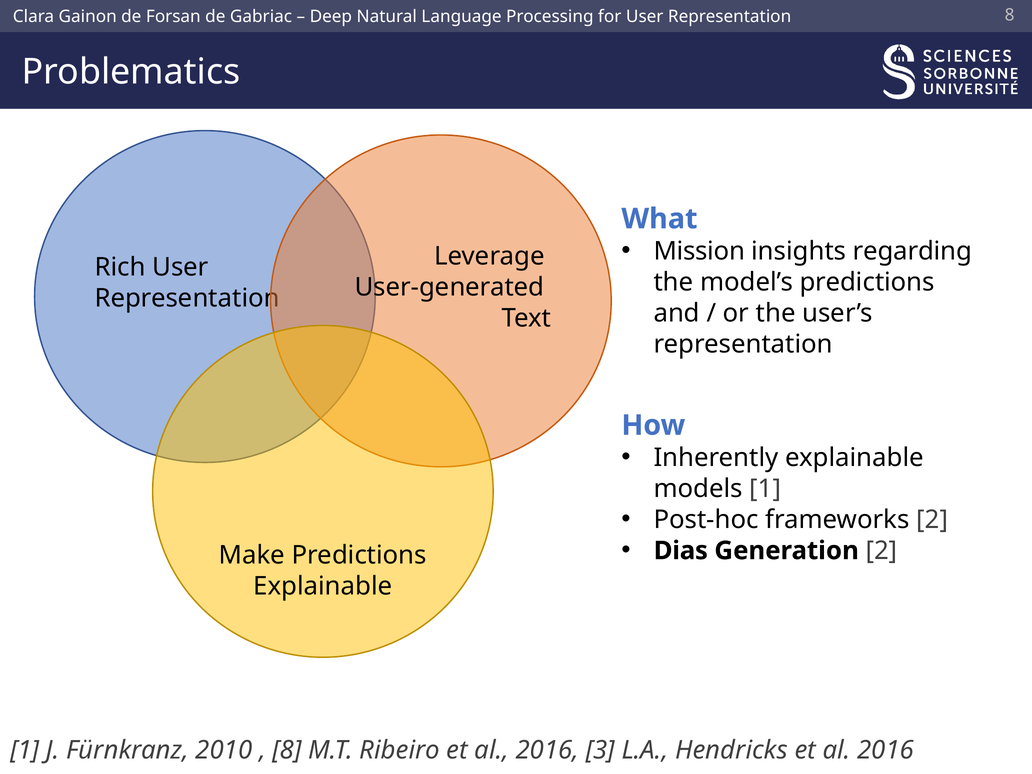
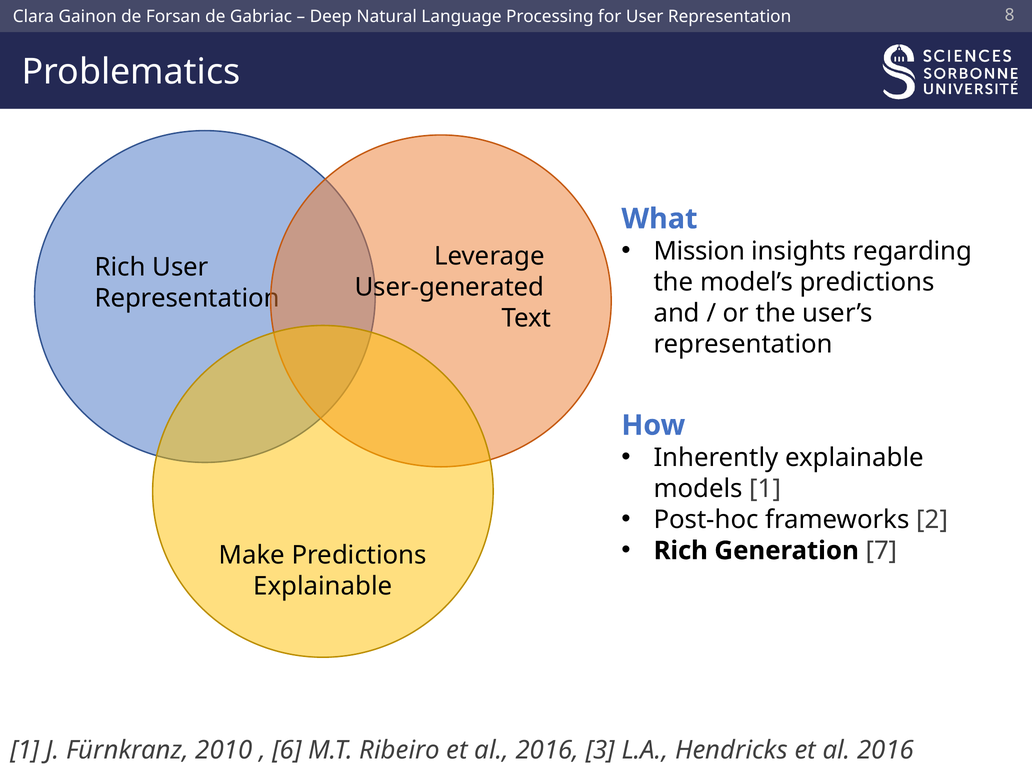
Dias: Dias -> Rich (681, 551)
Generation 2: 2 -> 7 (881, 551)
8: 8 -> 6 (287, 750)
